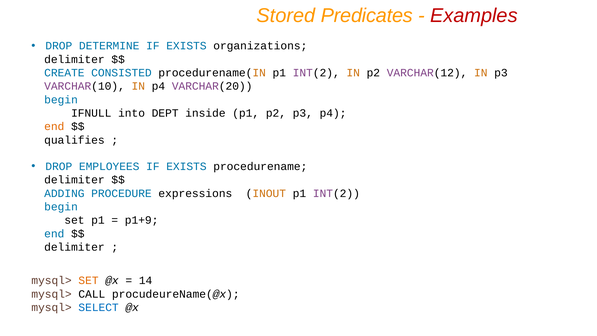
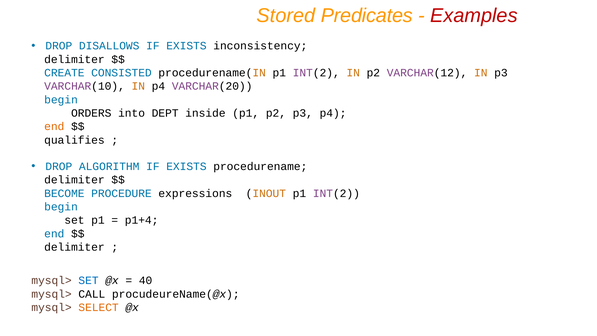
DETERMINE: DETERMINE -> DISALLOWS (109, 46)
organizations: organizations -> inconsistency (260, 46)
IFNULL: IFNULL -> ORDERS (91, 113)
EMPLOYEES: EMPLOYEES -> ALGORITHM (109, 166)
ADDING: ADDING -> BECOME (64, 193)
p1+9: p1+9 -> p1+4 (142, 220)
SET colour: orange -> blue (88, 280)
14: 14 -> 40 (146, 280)
SELECT colour: blue -> orange (99, 307)
